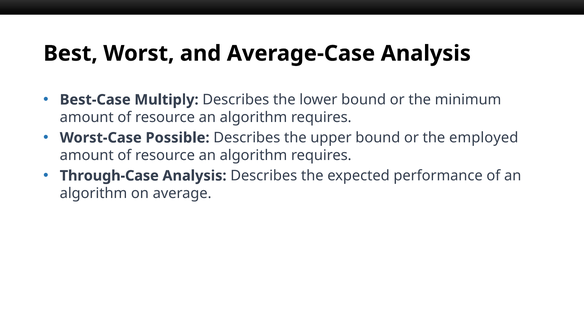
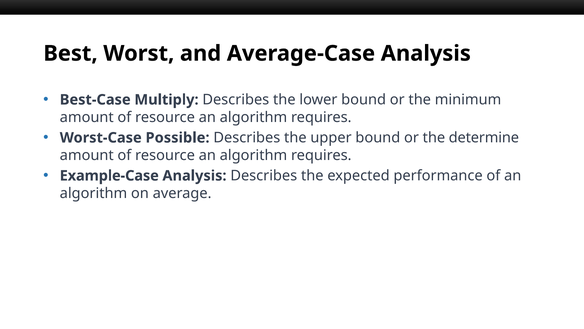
employed: employed -> determine (484, 138)
Through-Case: Through-Case -> Example-Case (109, 175)
